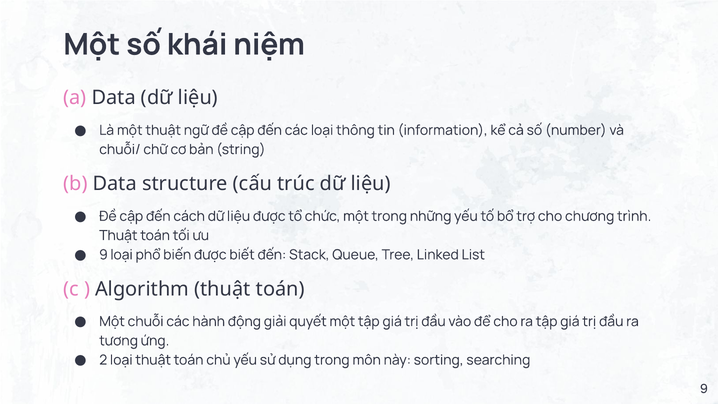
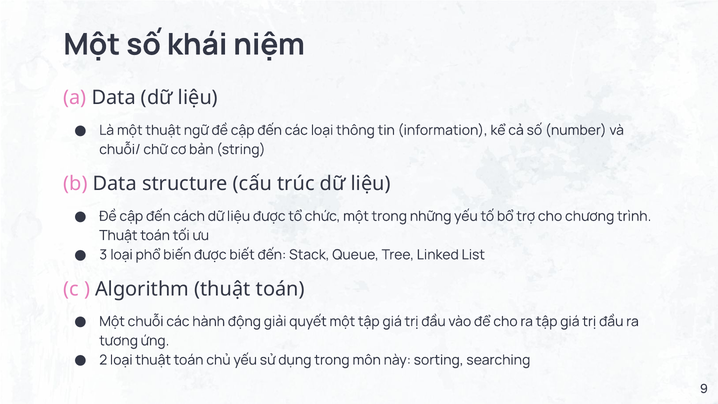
9: 9 -> 3 (103, 255)
